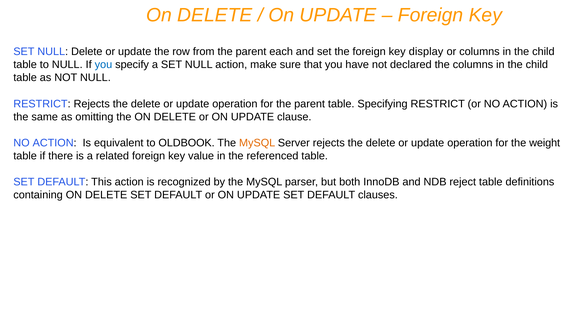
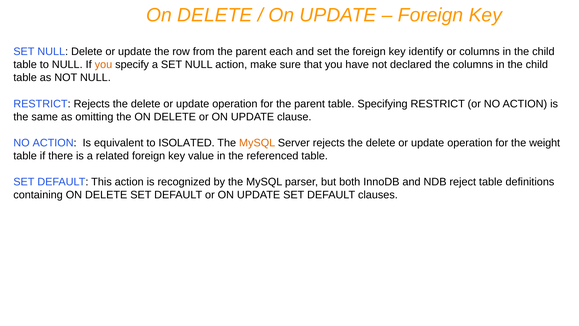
display: display -> identify (426, 52)
you colour: blue -> orange (103, 65)
OLDBOOK: OLDBOOK -> ISOLATED (187, 143)
